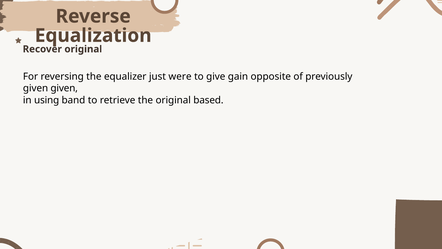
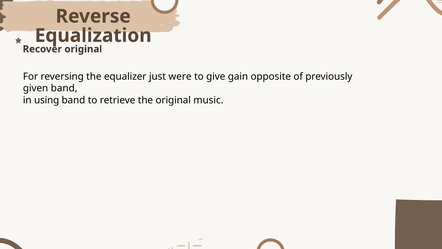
given given: given -> band (64, 88)
based: based -> music (208, 100)
